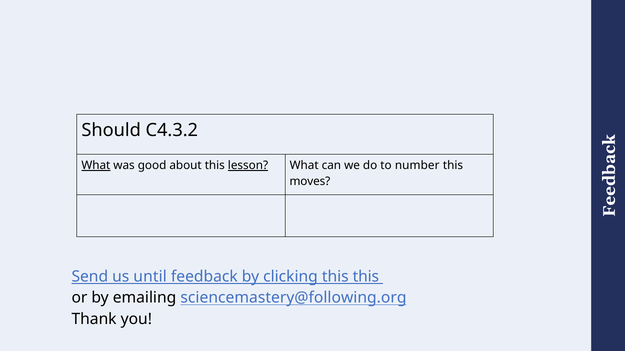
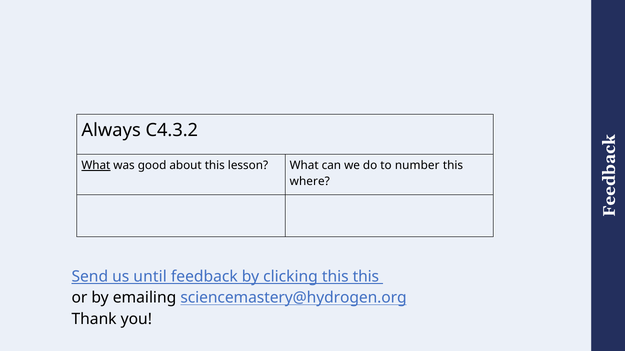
Should: Should -> Always (111, 130)
lesson underline: present -> none (248, 166)
moves: moves -> where (310, 182)
sciencemastery@following.org: sciencemastery@following.org -> sciencemastery@hydrogen.org (294, 298)
